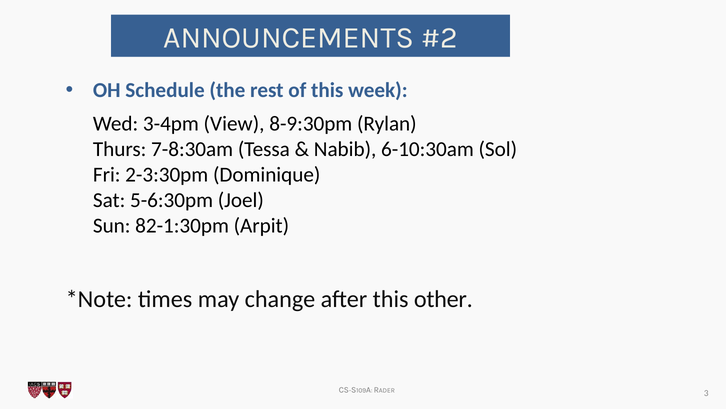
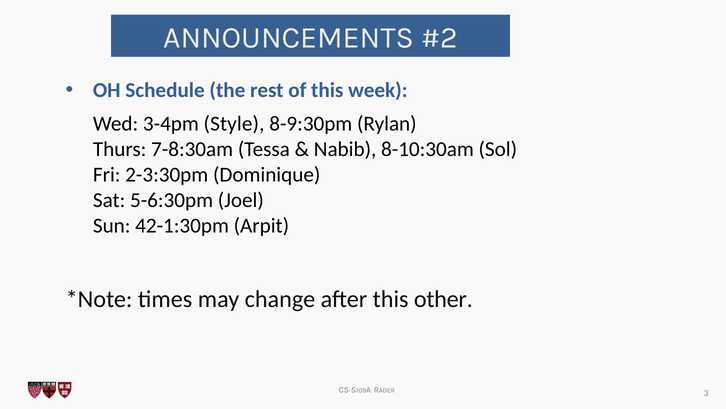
View: View -> Style (234, 124)
6-10:30am: 6-10:30am -> 8-10:30am (427, 149)
82-1:30pm: 82-1:30pm -> 42-1:30pm (182, 225)
